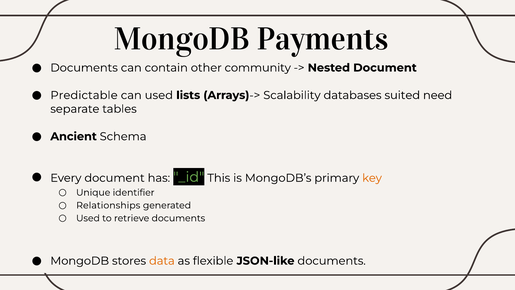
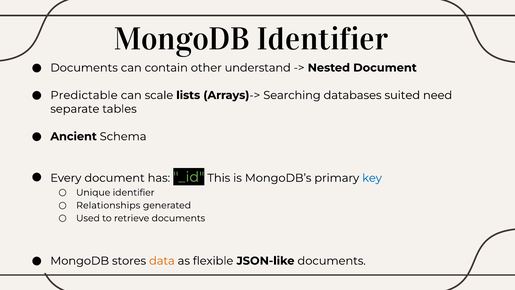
MongoDB Payments: Payments -> Identifier (323, 39)
community: community -> understand (258, 68)
can used: used -> scale (159, 95)
Scalability: Scalability -> Searching (292, 95)
key colour: orange -> blue (372, 178)
